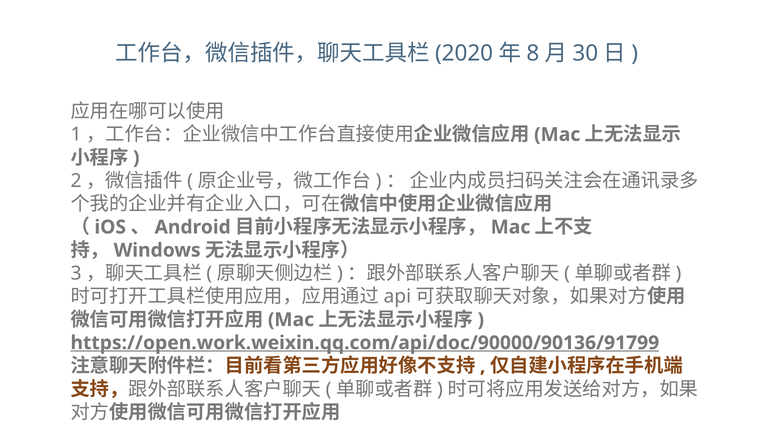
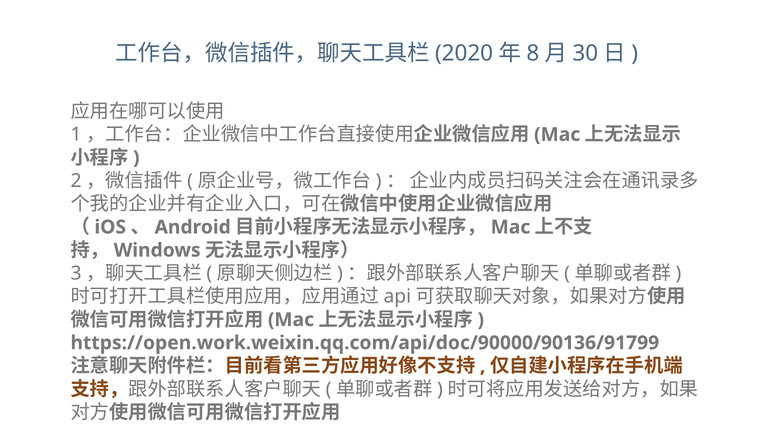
https://open.work.weixin.qq.com/api/doc/90000/90136/91799 underline: present -> none (365, 343)
